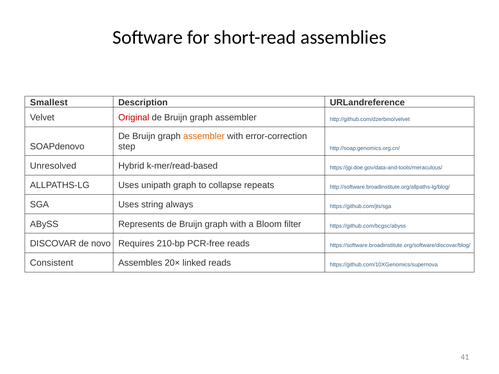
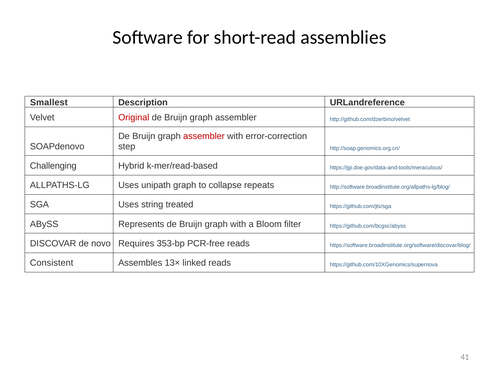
assembler colour: orange -> red (204, 136)
Unresolved: Unresolved -> Challenging (53, 166)
always: always -> treated (180, 205)
210-bp: 210-bp -> 353-bp (171, 244)
20×: 20× -> 13× (172, 263)
